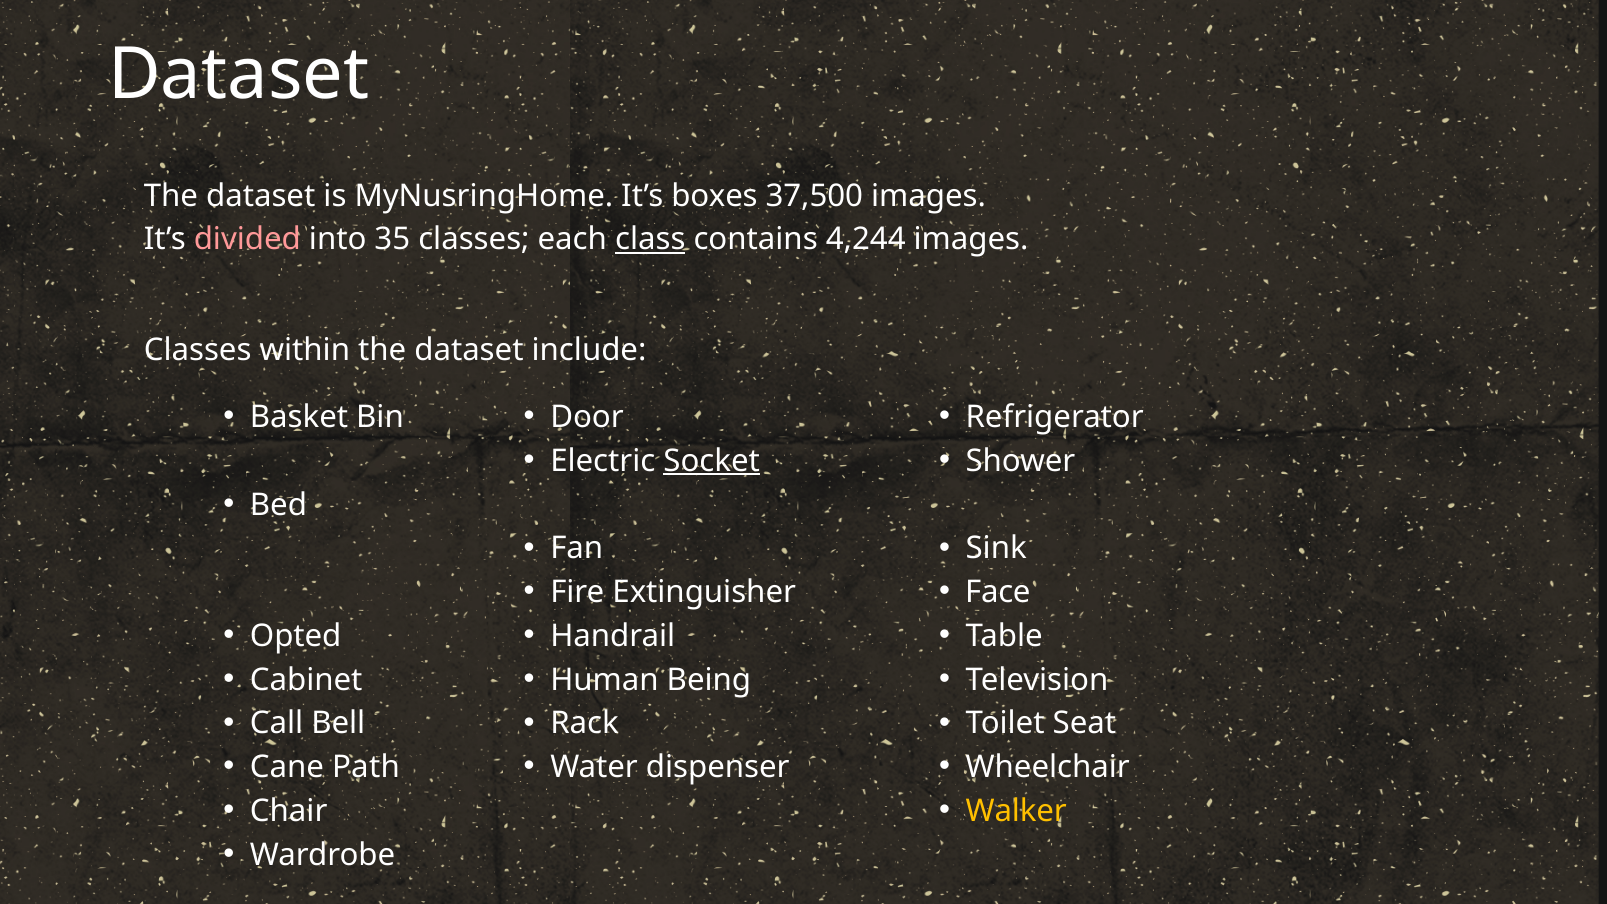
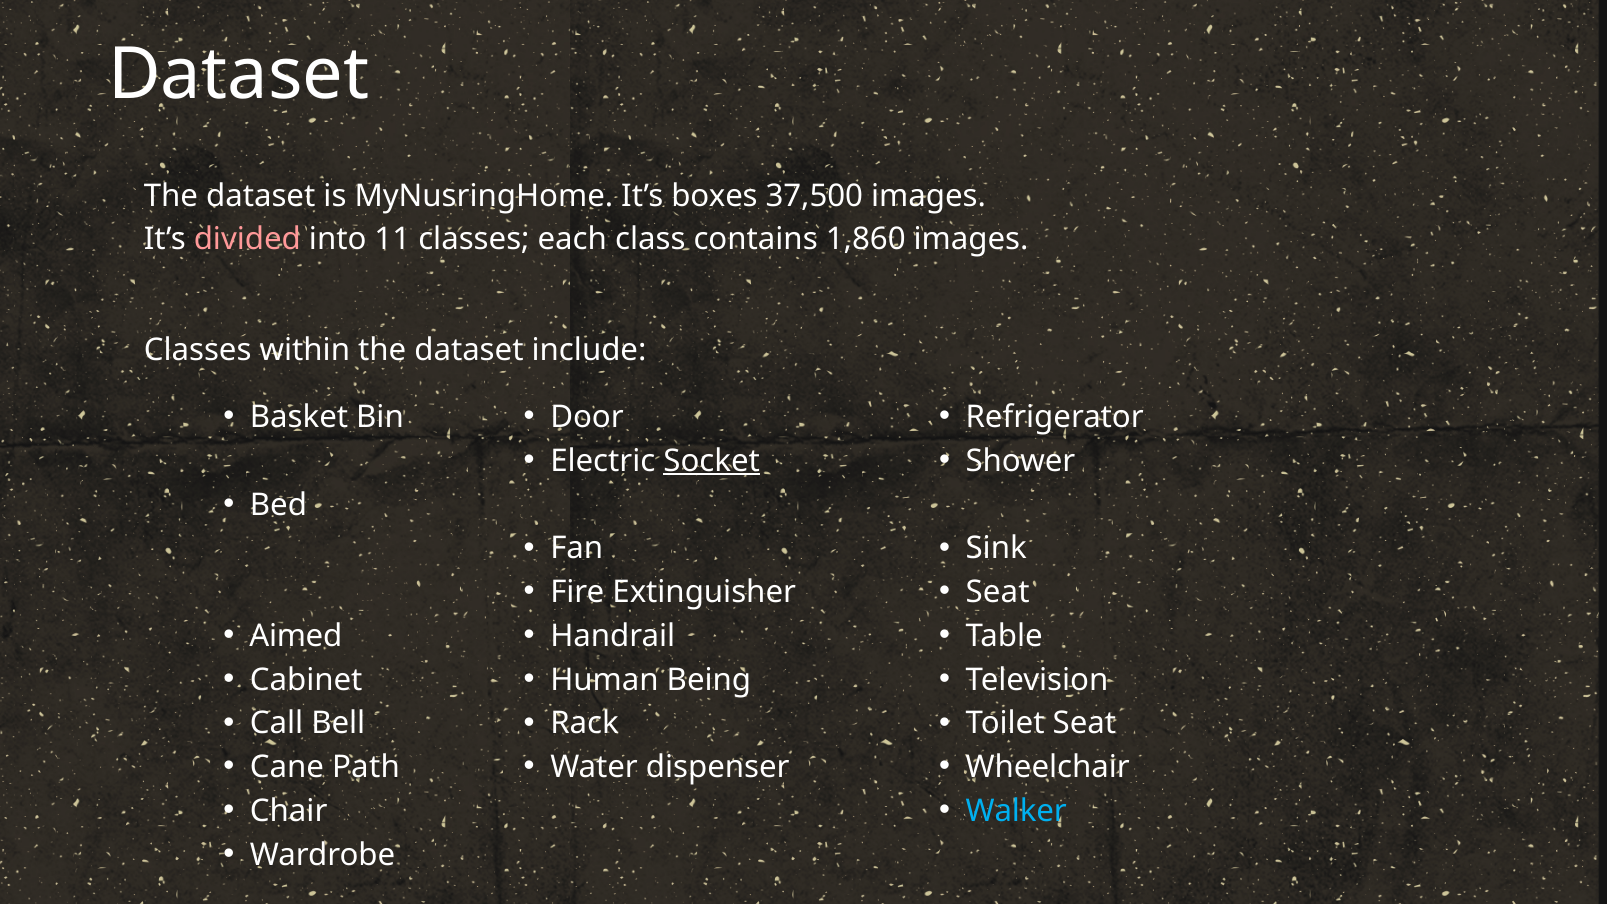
35: 35 -> 11 (392, 239)
class underline: present -> none (650, 239)
4,244: 4,244 -> 1,860 (866, 239)
Face: Face -> Seat (998, 592)
Opted: Opted -> Aimed (296, 636)
Walker colour: yellow -> light blue (1016, 811)
